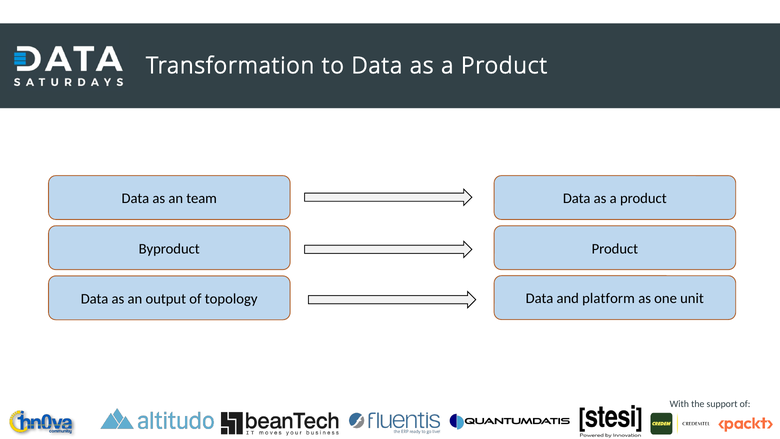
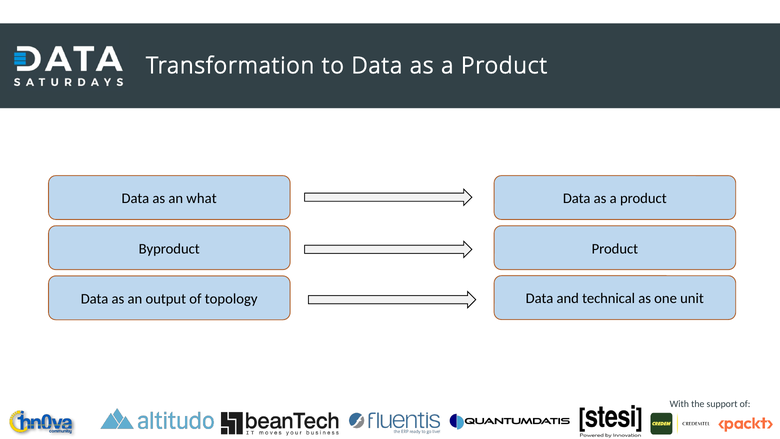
team: team -> what (202, 198)
platform: platform -> technical (609, 298)
